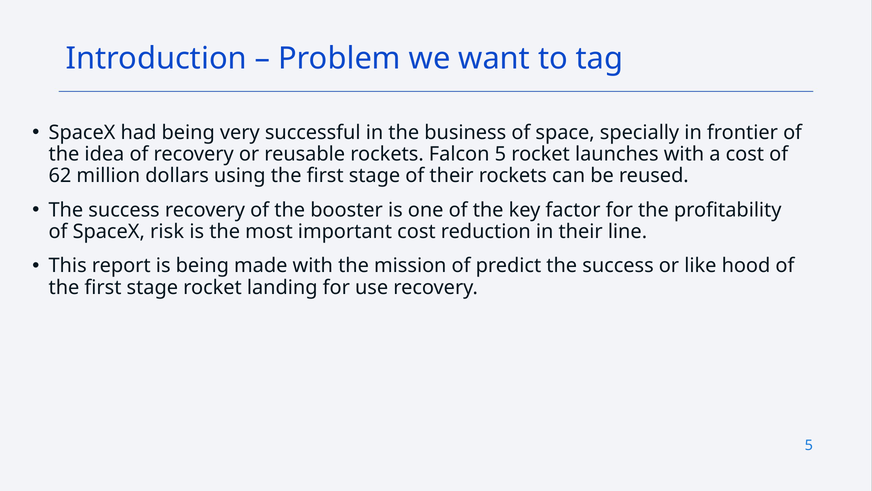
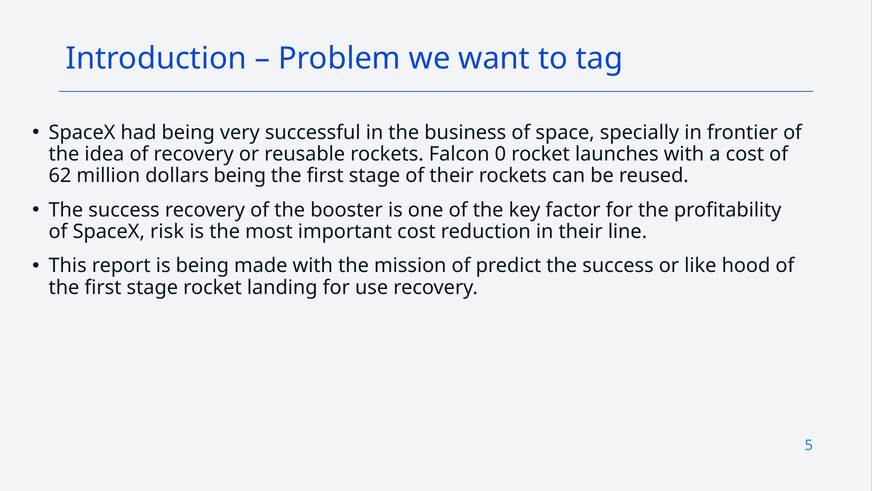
Falcon 5: 5 -> 0 (500, 154)
dollars using: using -> being (240, 175)
